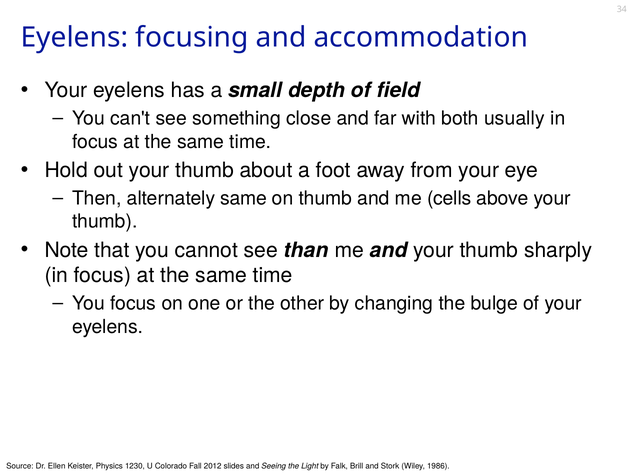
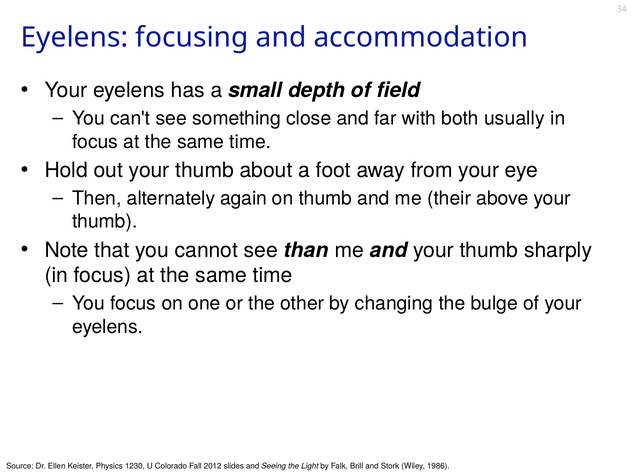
alternately same: same -> again (244, 198)
cells: cells -> their (449, 198)
